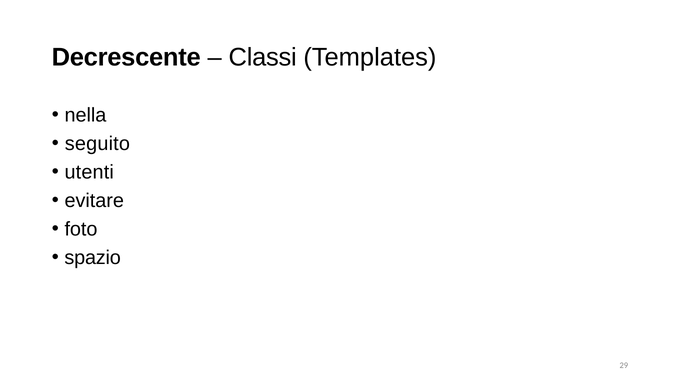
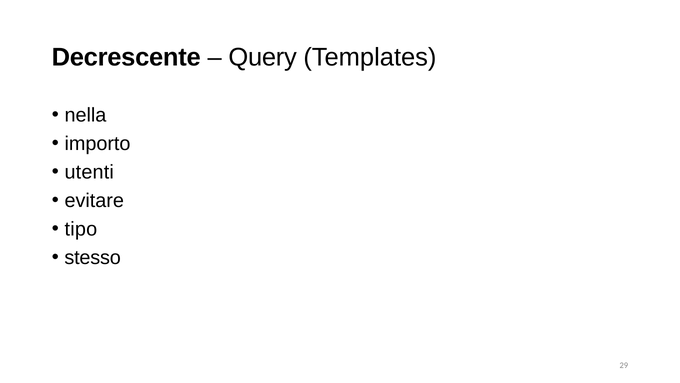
Classi: Classi -> Query (263, 57)
seguito: seguito -> importo (98, 143)
foto: foto -> tipo (81, 229)
spazio: spazio -> stesso (93, 257)
